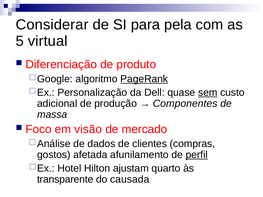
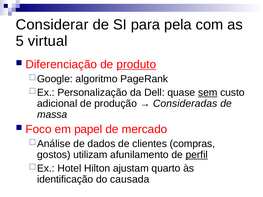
produto underline: none -> present (136, 65)
PageRank underline: present -> none (144, 79)
Componentes: Componentes -> Consideradas (185, 104)
visão: visão -> papel (88, 129)
afetada: afetada -> utilizam (90, 155)
transparente: transparente -> identificação (65, 180)
